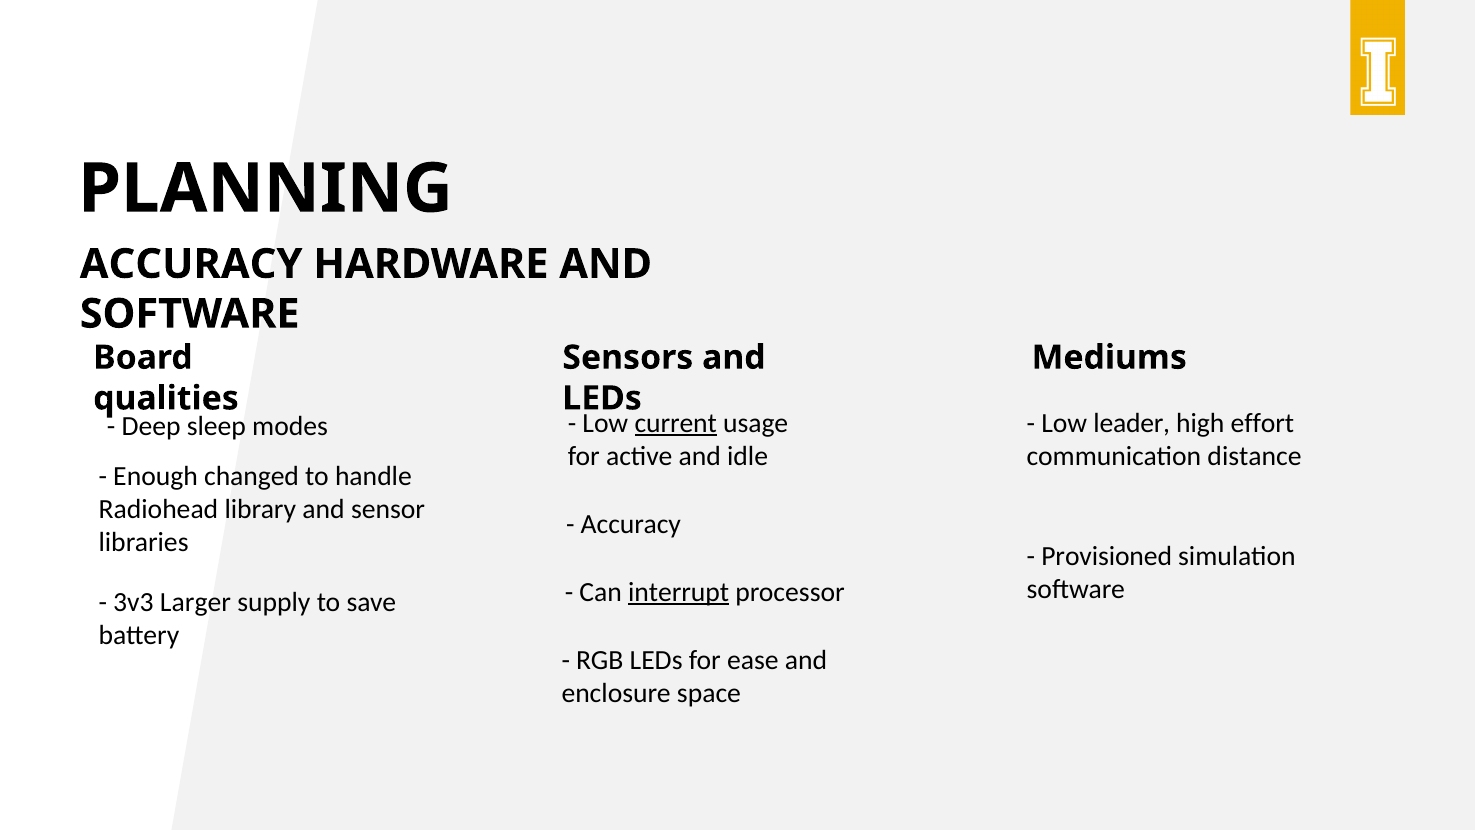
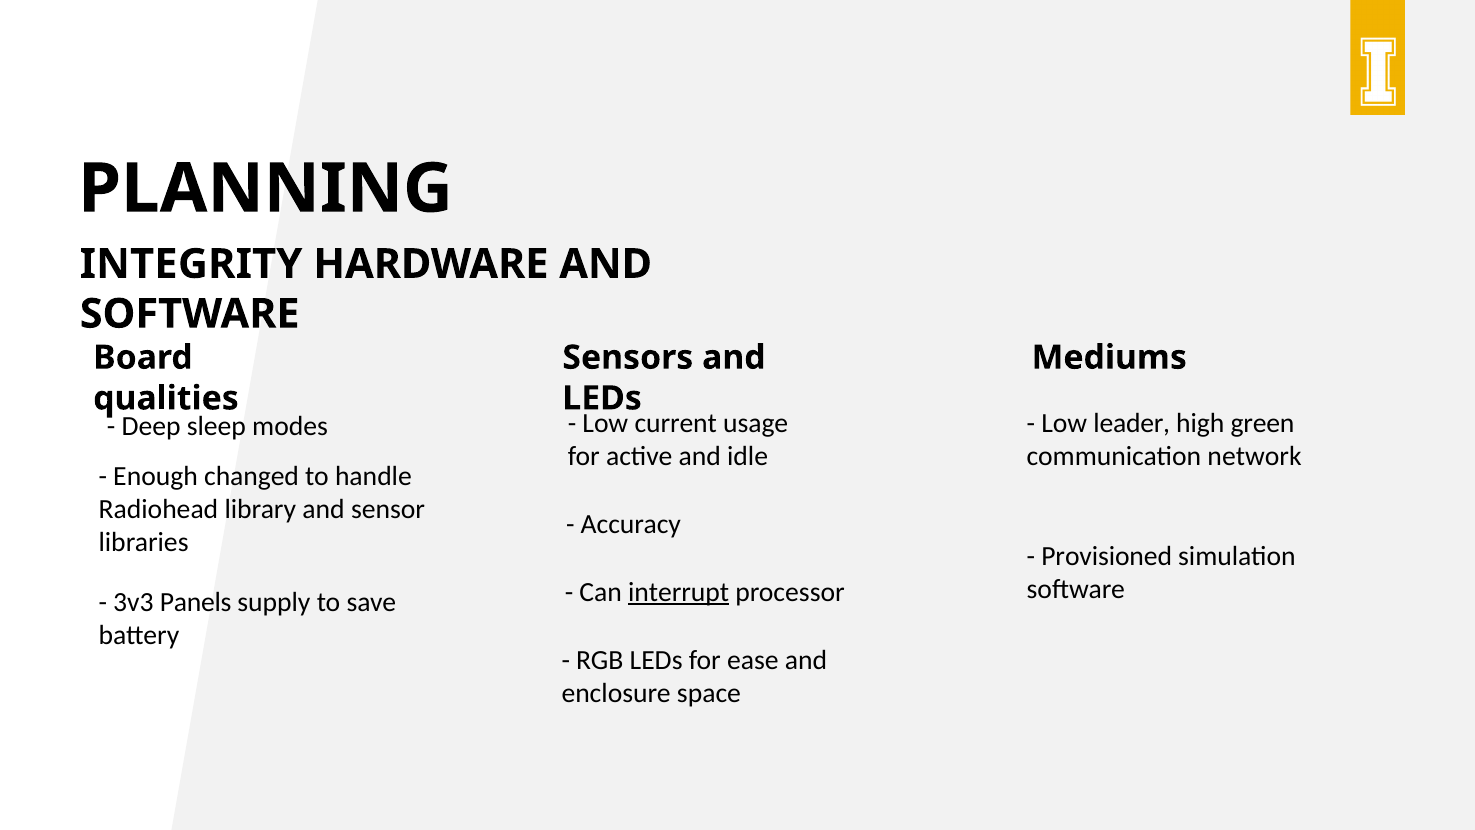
ACCURACY: ACCURACY -> INTEGRITY (191, 264)
current underline: present -> none (676, 423)
effort: effort -> green (1263, 423)
distance: distance -> network (1255, 456)
Larger: Larger -> Panels (196, 602)
